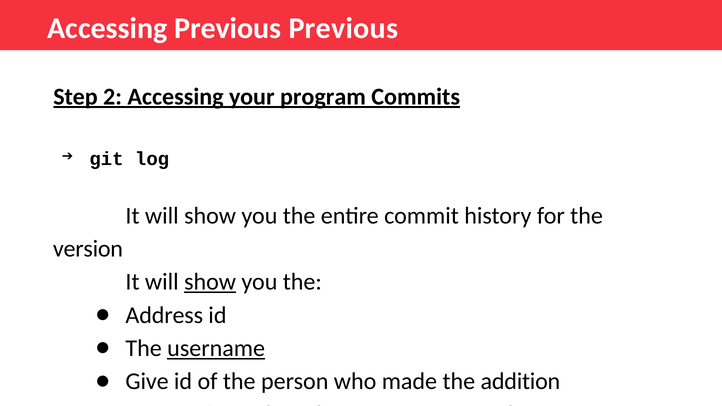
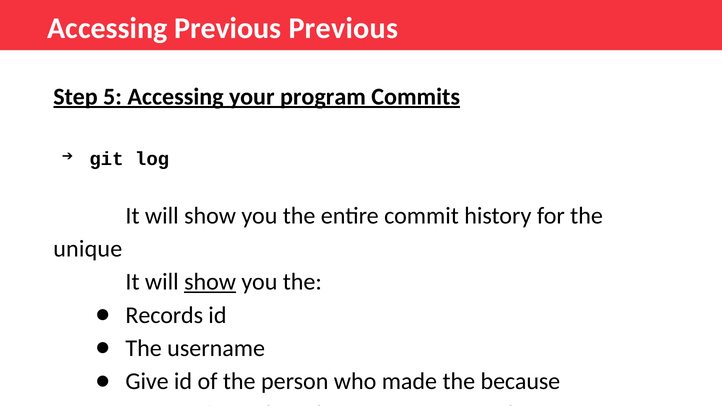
2: 2 -> 5 (113, 97)
version: version -> unique (88, 249)
Address: Address -> Records (164, 315)
username underline: present -> none (216, 348)
addition: addition -> because (520, 382)
